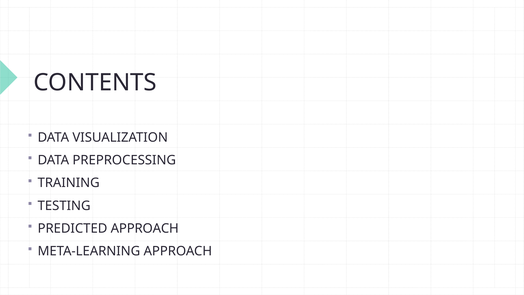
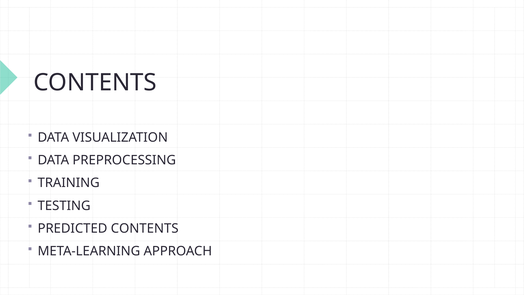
PREDICTED APPROACH: APPROACH -> CONTENTS (145, 228)
